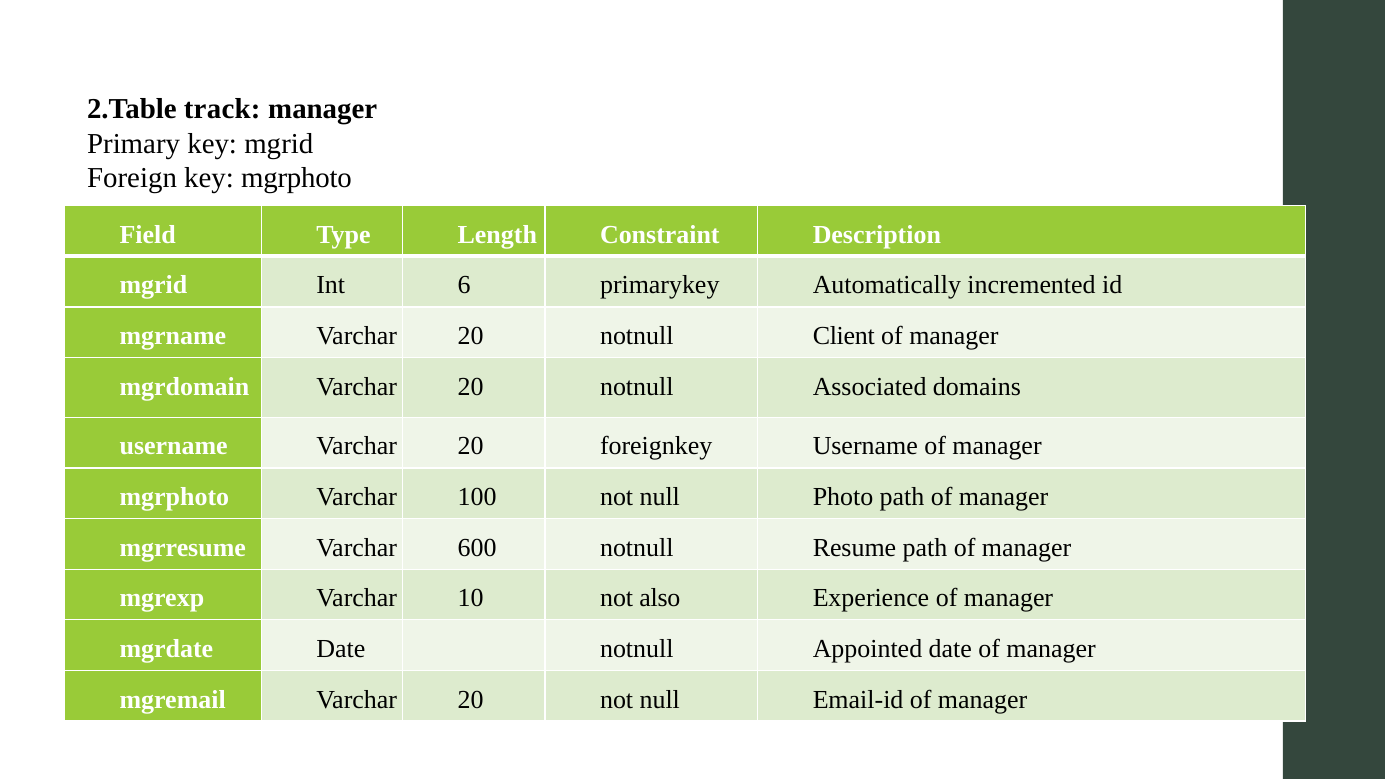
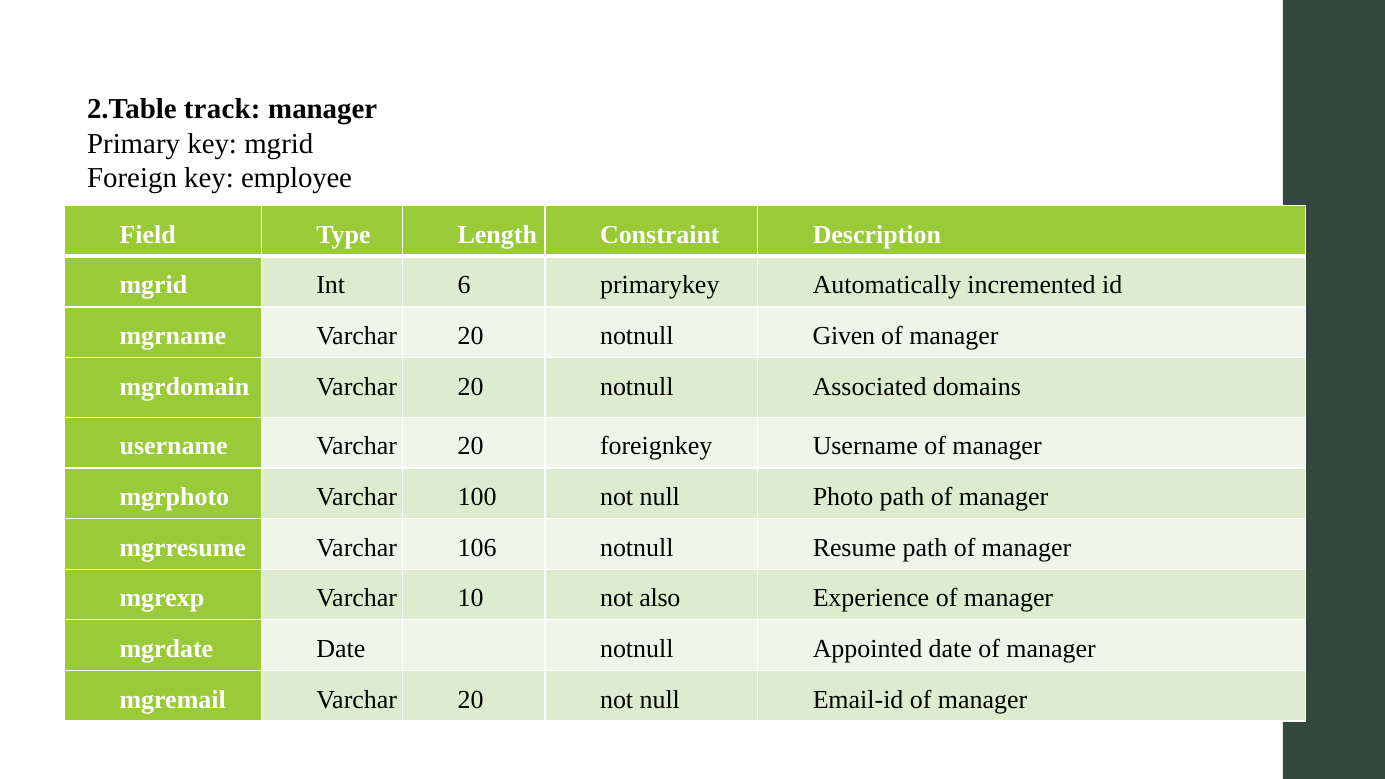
key mgrphoto: mgrphoto -> employee (296, 178)
Client: Client -> Given (844, 336)
600: 600 -> 106 (477, 548)
